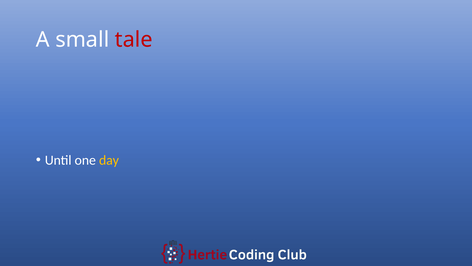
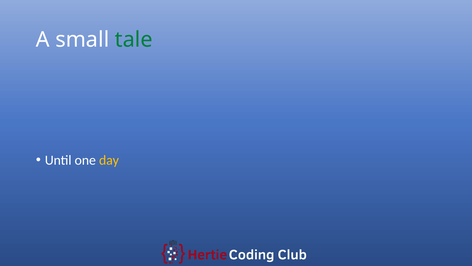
tale colour: red -> green (134, 40)
